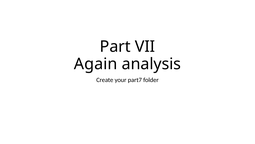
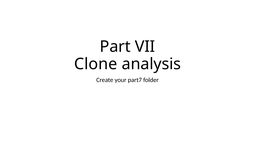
Again: Again -> Clone (96, 64)
